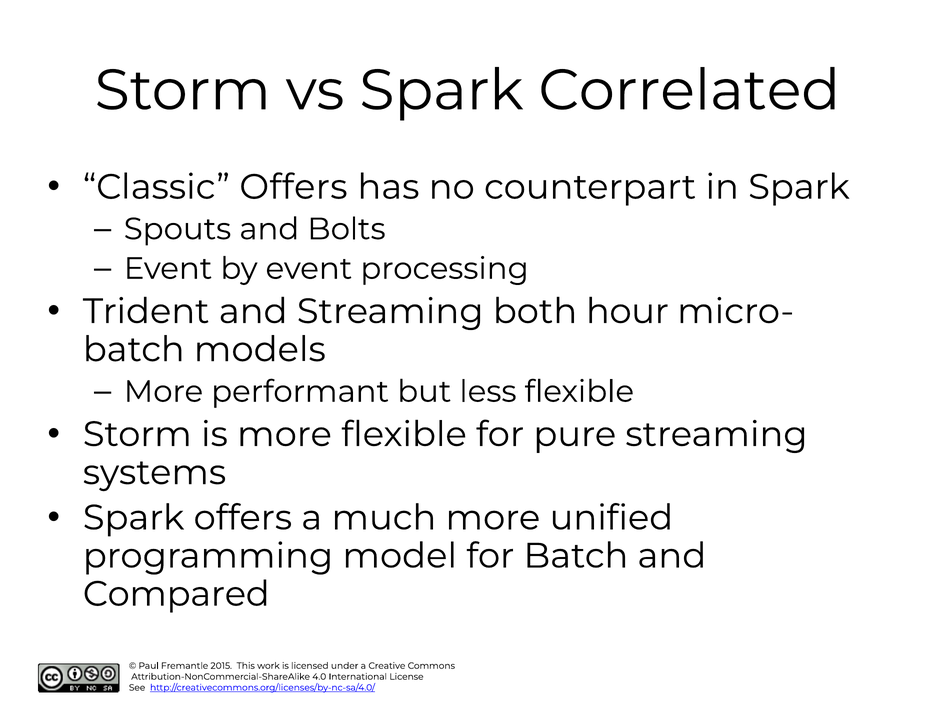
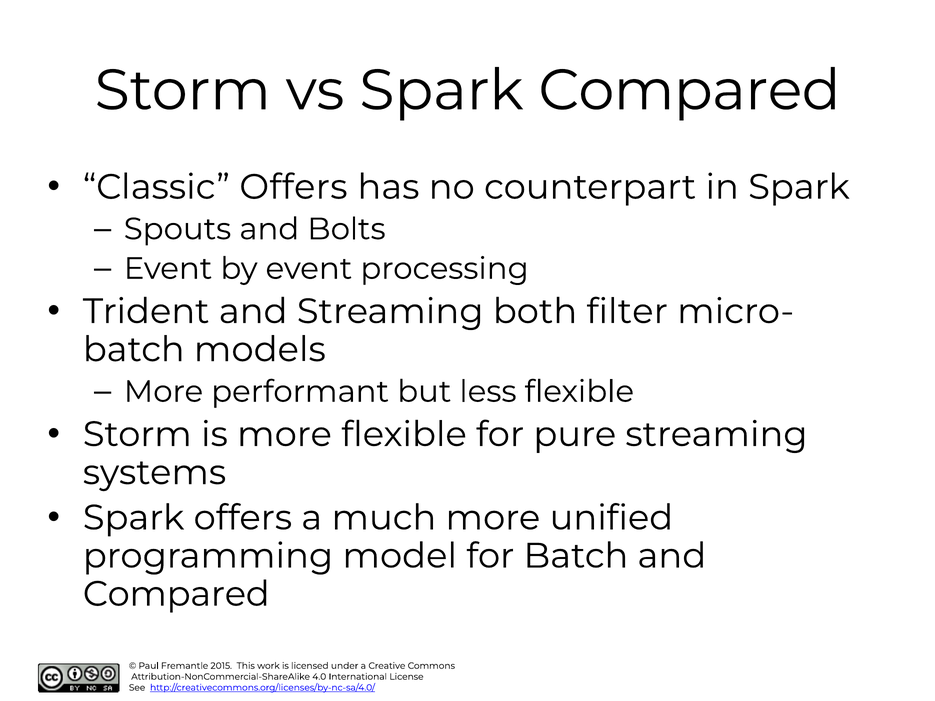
Spark Correlated: Correlated -> Compared (689, 91)
hour: hour -> filter (627, 312)
